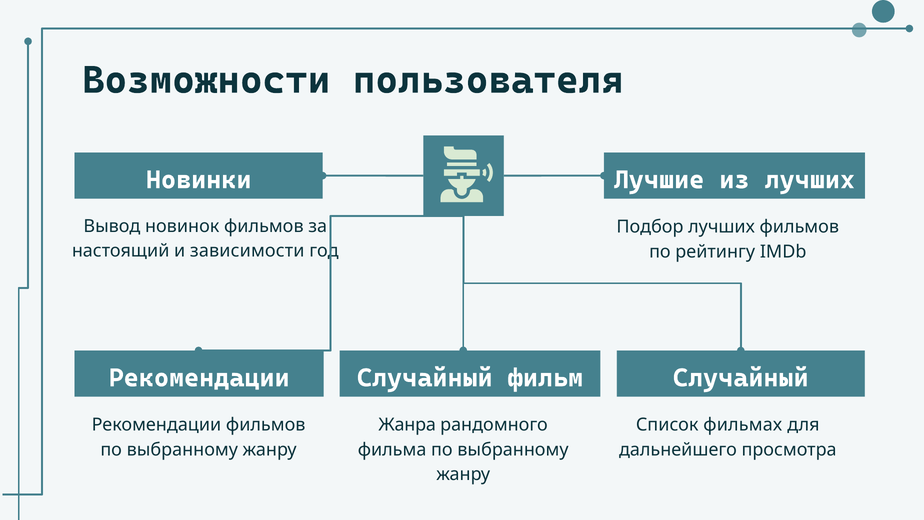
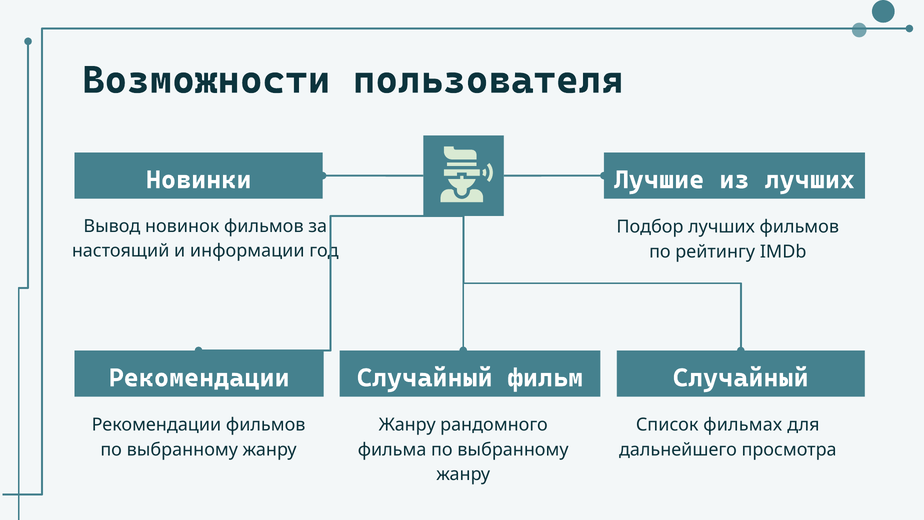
зависимости: зависимости -> информации (247, 251)
Жанра: Жанра -> Жанру (407, 425)
